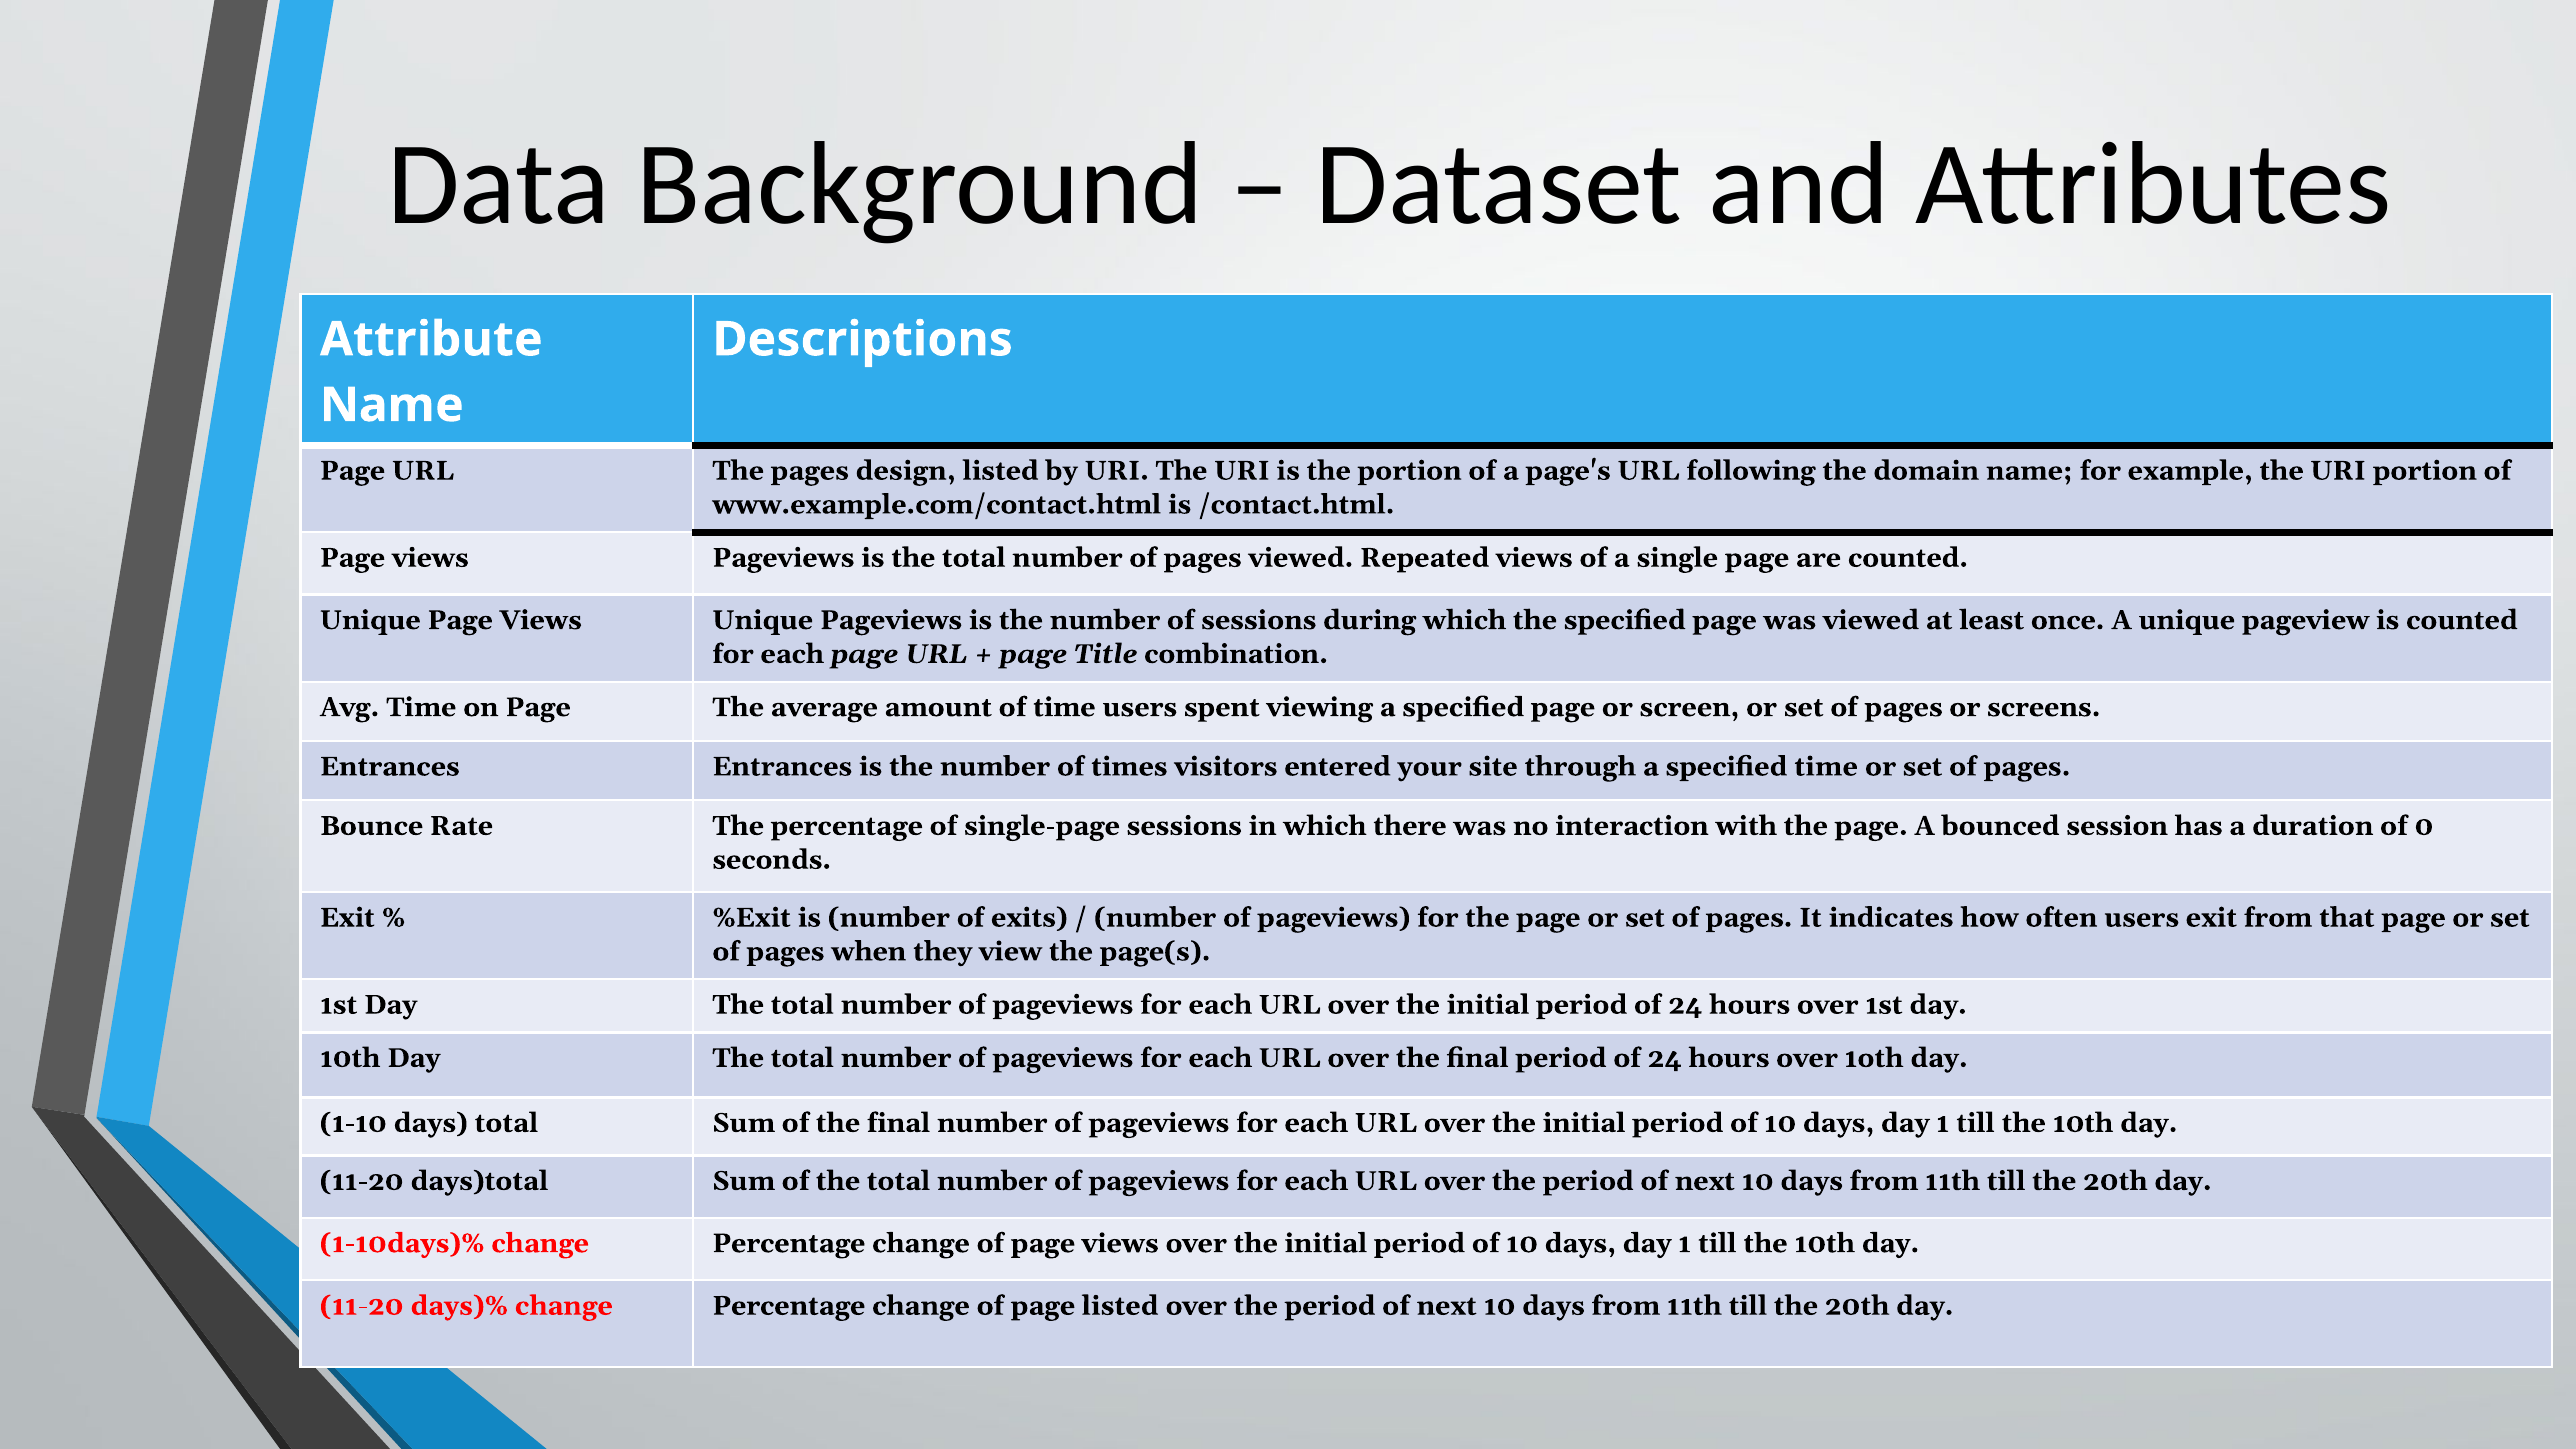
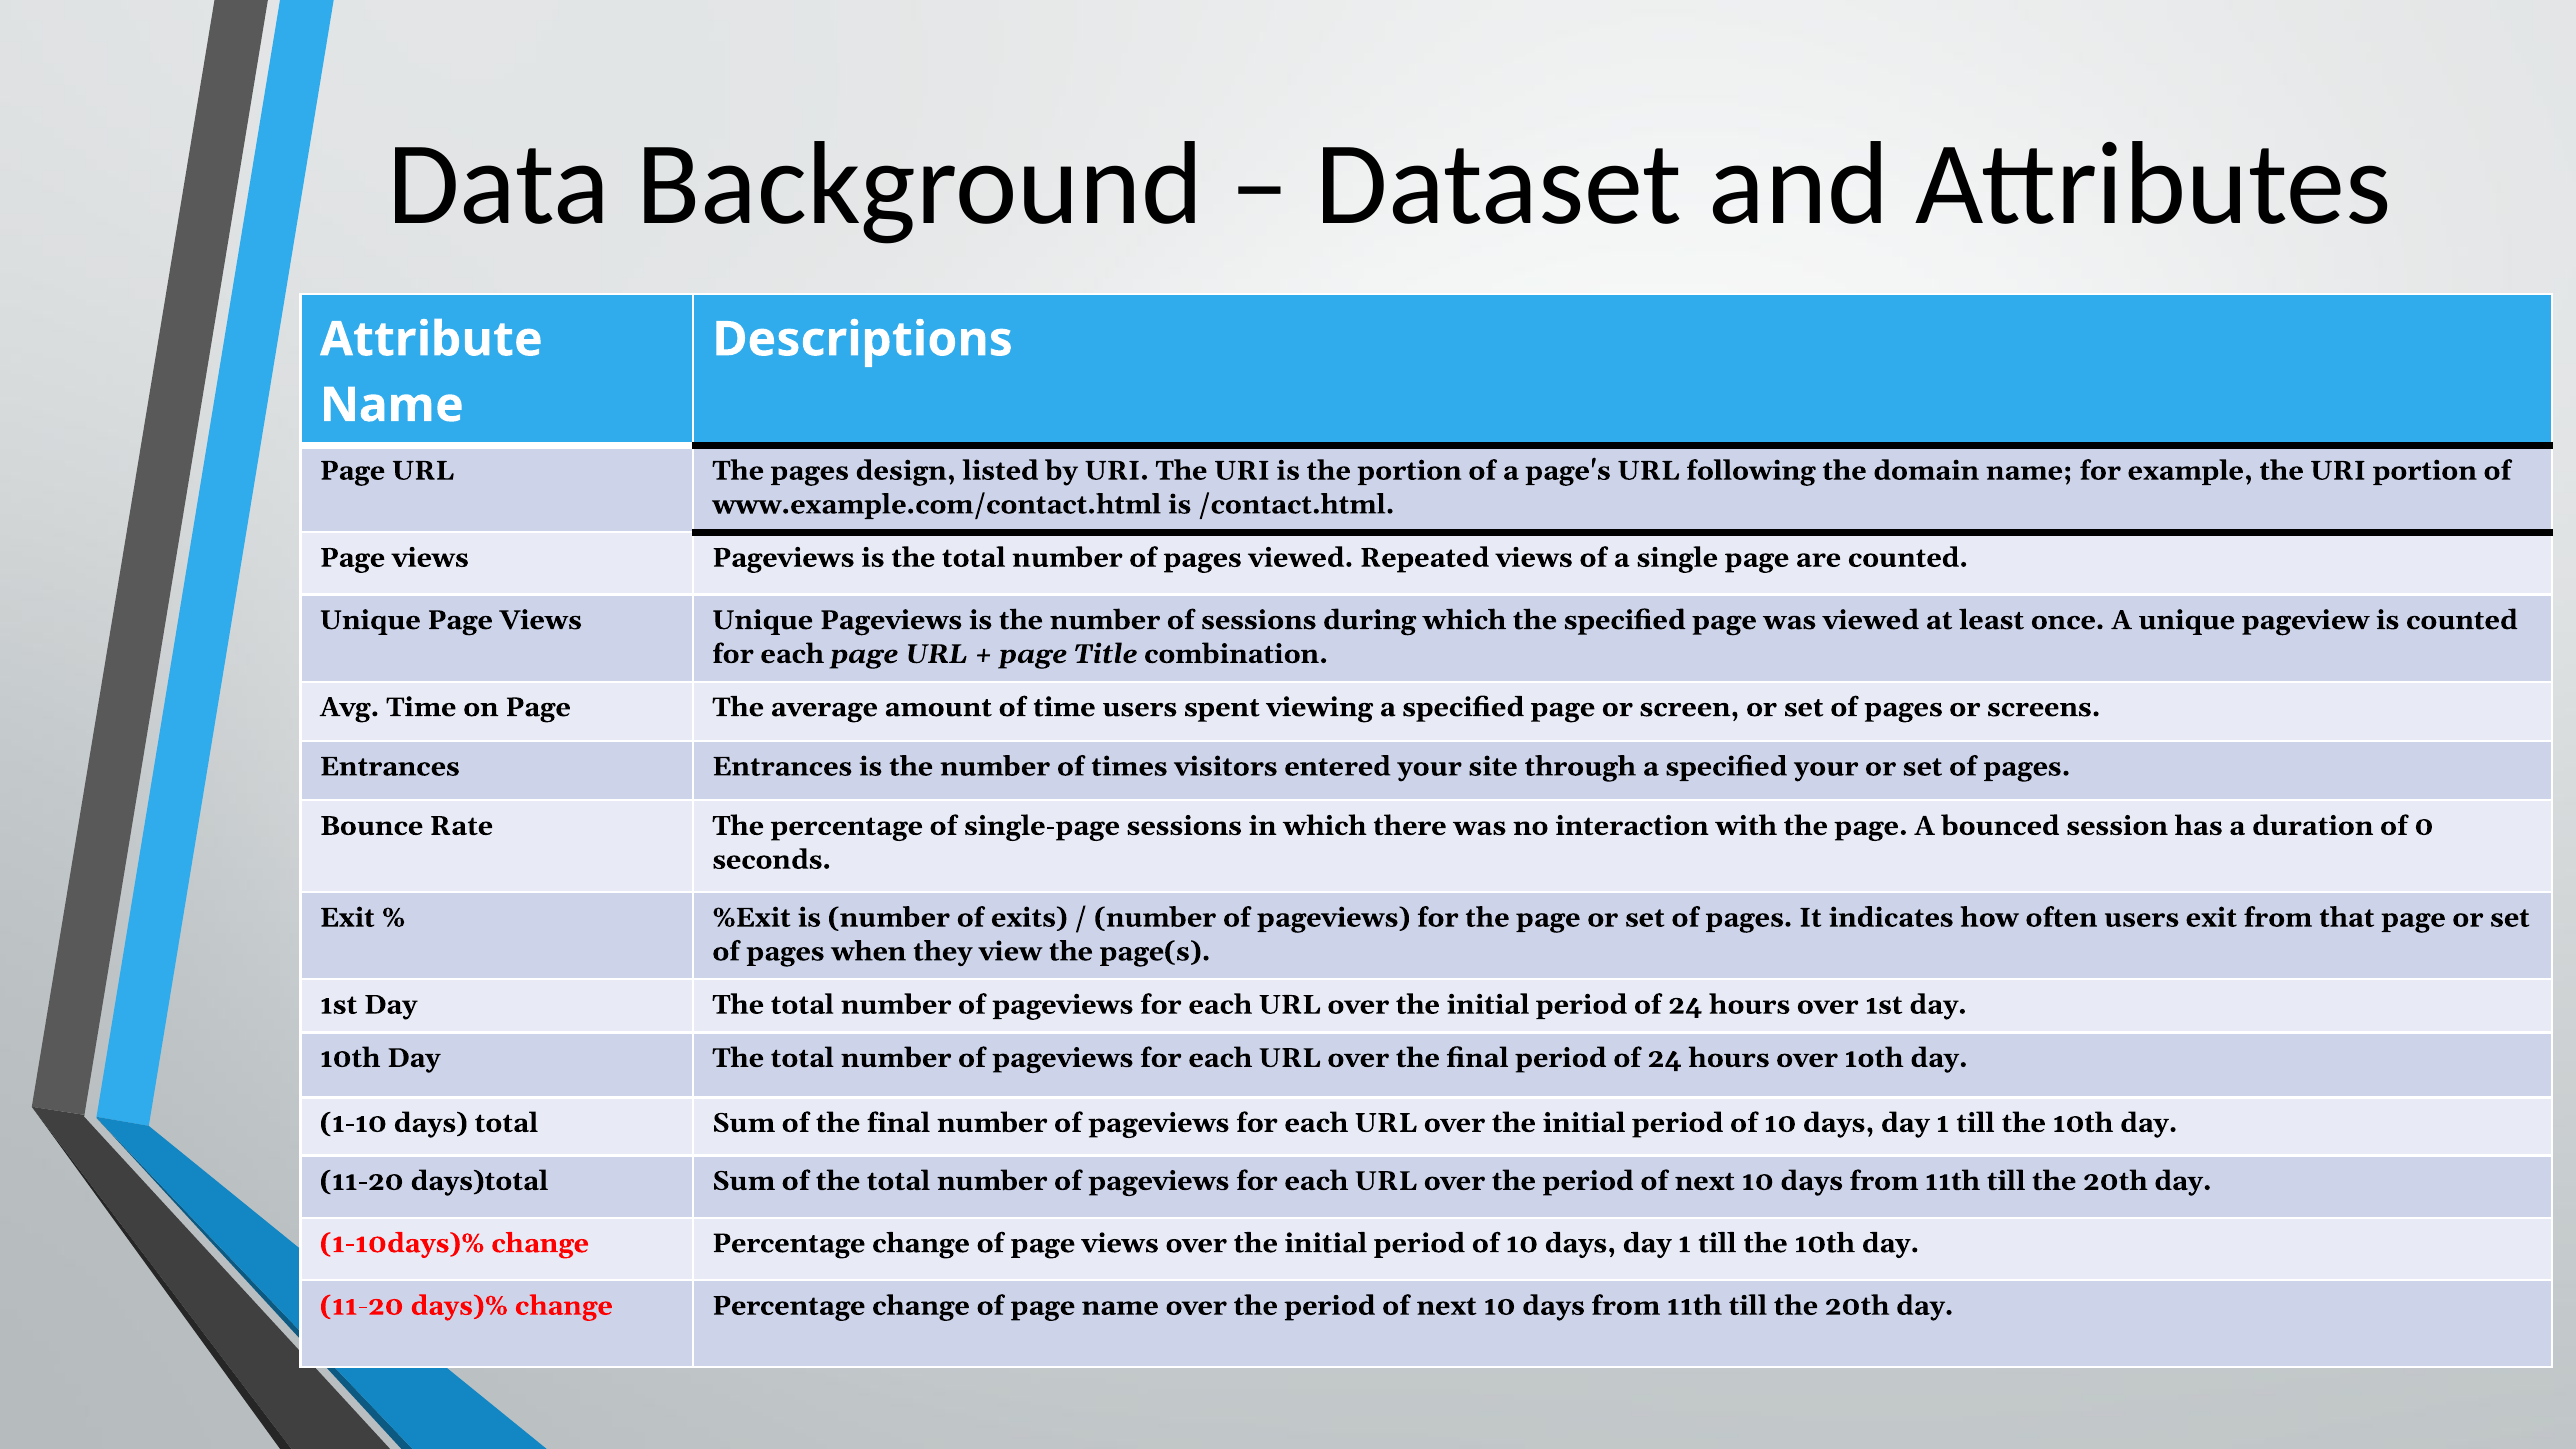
specified time: time -> your (1826, 767)
page listed: listed -> name (1120, 1306)
